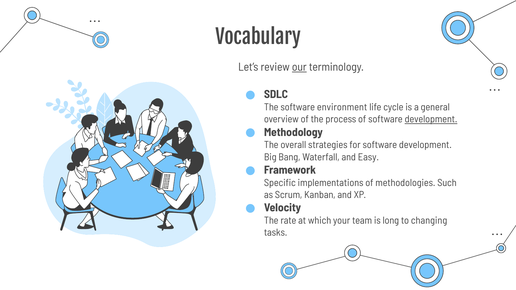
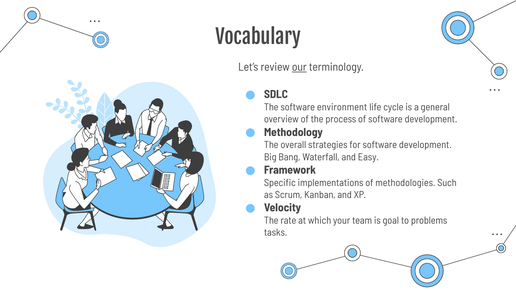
development underline: present -> none (431, 119)
long: long -> goal (391, 221)
changing: changing -> problems (429, 221)
